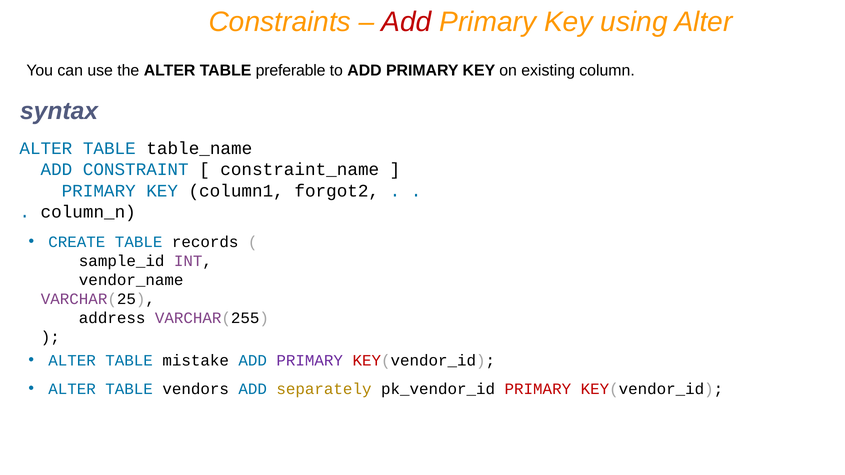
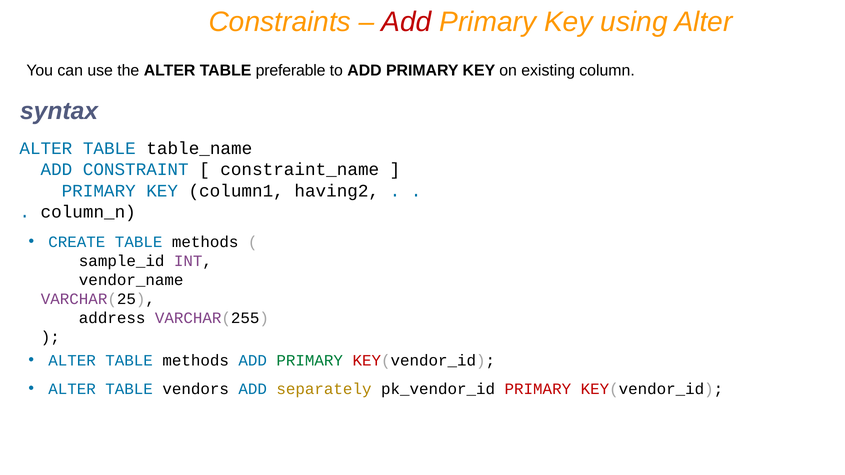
forgot2: forgot2 -> having2 (337, 191)
CREATE TABLE records: records -> methods (205, 242)
ALTER TABLE mistake: mistake -> methods (196, 361)
PRIMARY colour: purple -> green (310, 361)
